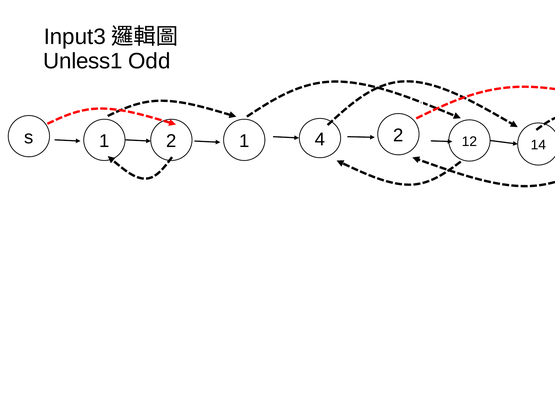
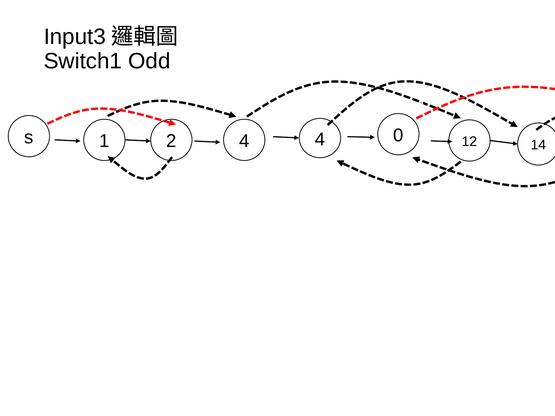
Unless1: Unless1 -> Switch1 (83, 61)
2 1: 1 -> 4 (244, 141)
4 2: 2 -> 0 (398, 136)
